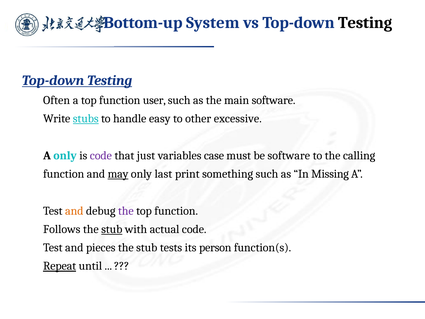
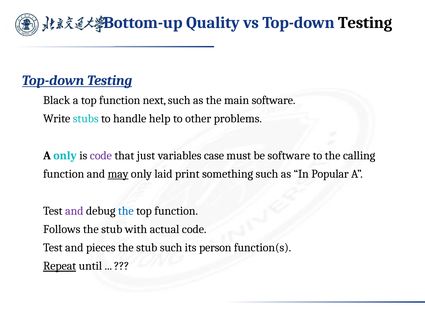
System: System -> Quality (213, 23)
Often: Often -> Black (57, 100)
user: user -> next (154, 100)
stubs underline: present -> none (86, 118)
easy: easy -> help (160, 118)
excessive: excessive -> problems (238, 118)
last: last -> laid (163, 174)
Missing: Missing -> Popular (330, 174)
and colour: orange -> purple (74, 211)
the colour: purple -> blue (126, 211)
stub underline: present -> none (112, 229)
stub tests: tests -> such (171, 247)
